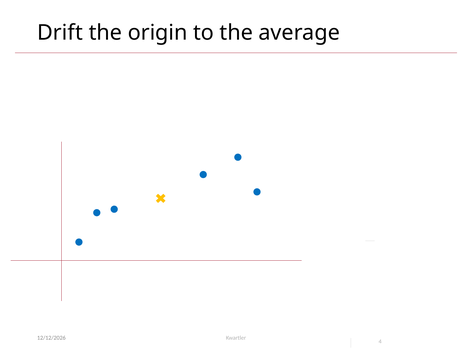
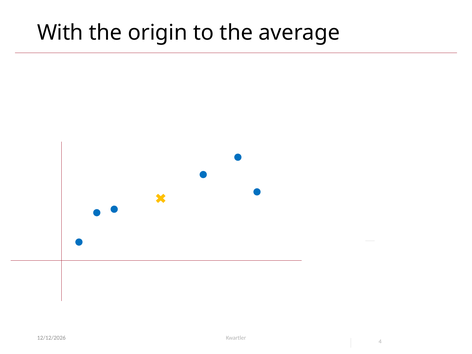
Drift: Drift -> With (60, 33)
